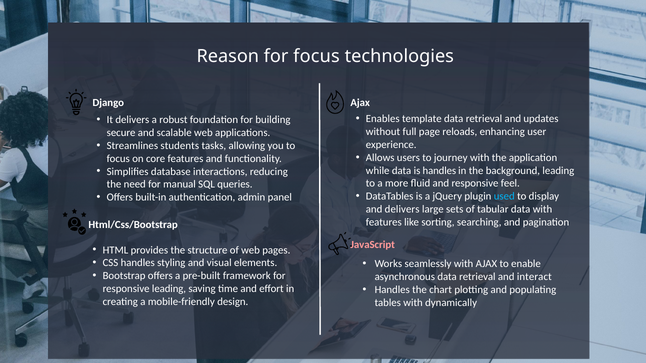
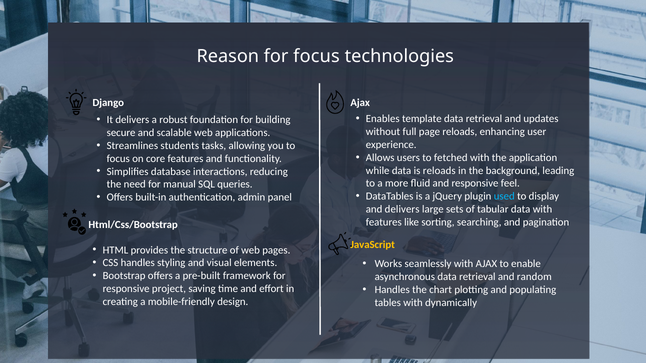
journey: journey -> fetched (451, 158)
is handles: handles -> reloads (439, 171)
JavaScript colour: pink -> yellow (373, 245)
interact: interact -> random (534, 277)
responsive leading: leading -> project (169, 289)
